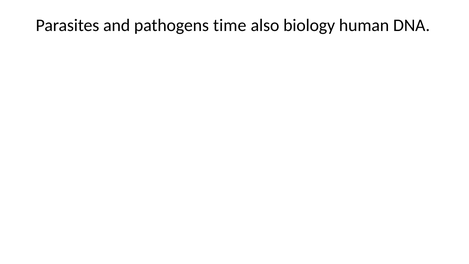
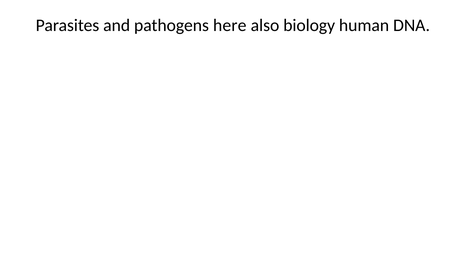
time: time -> here (230, 25)
